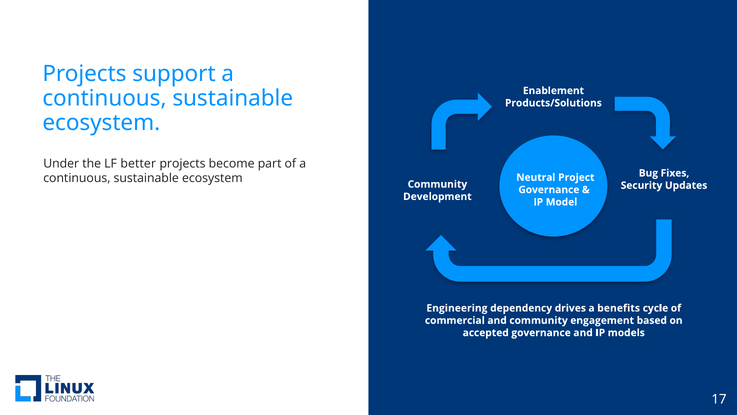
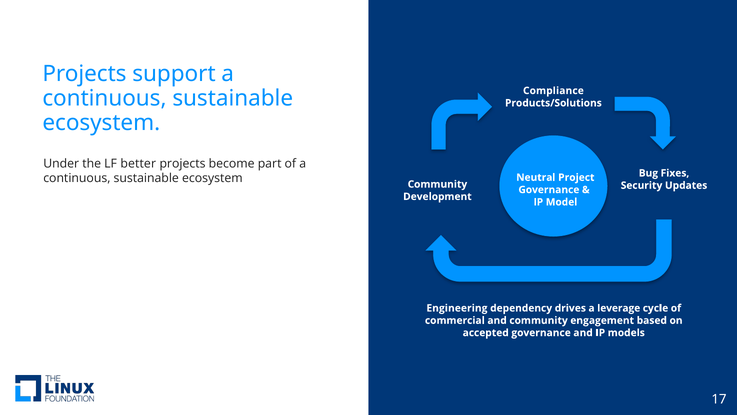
Enablement: Enablement -> Compliance (553, 91)
benefits: benefits -> leverage (619, 308)
